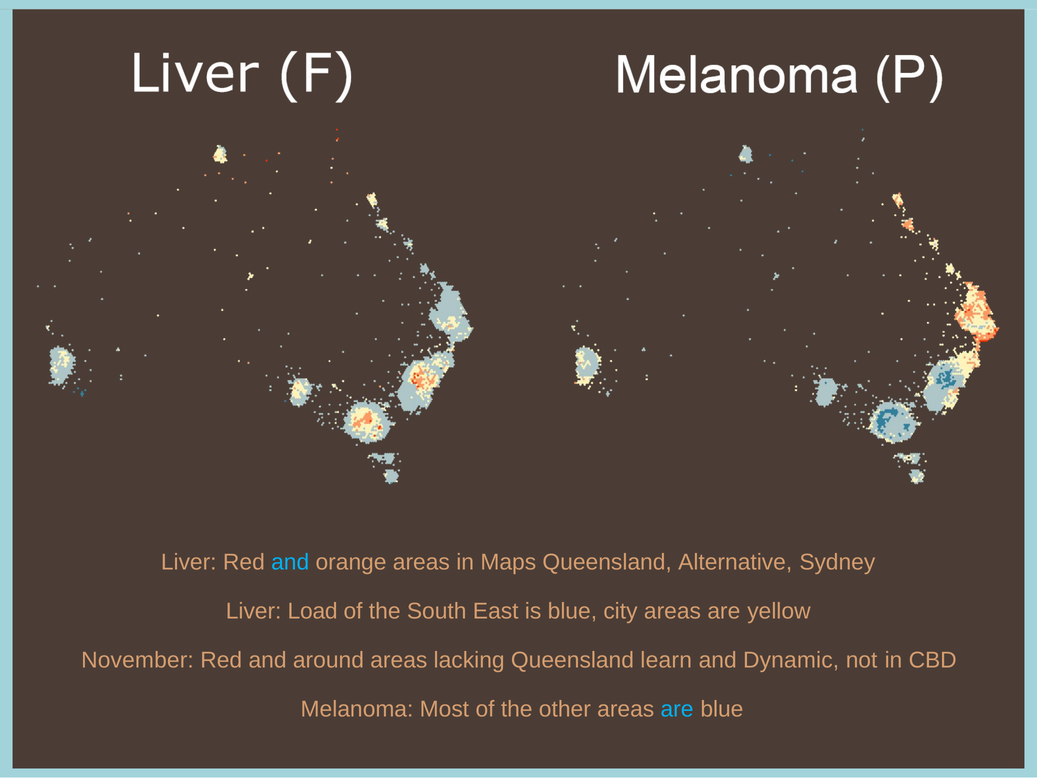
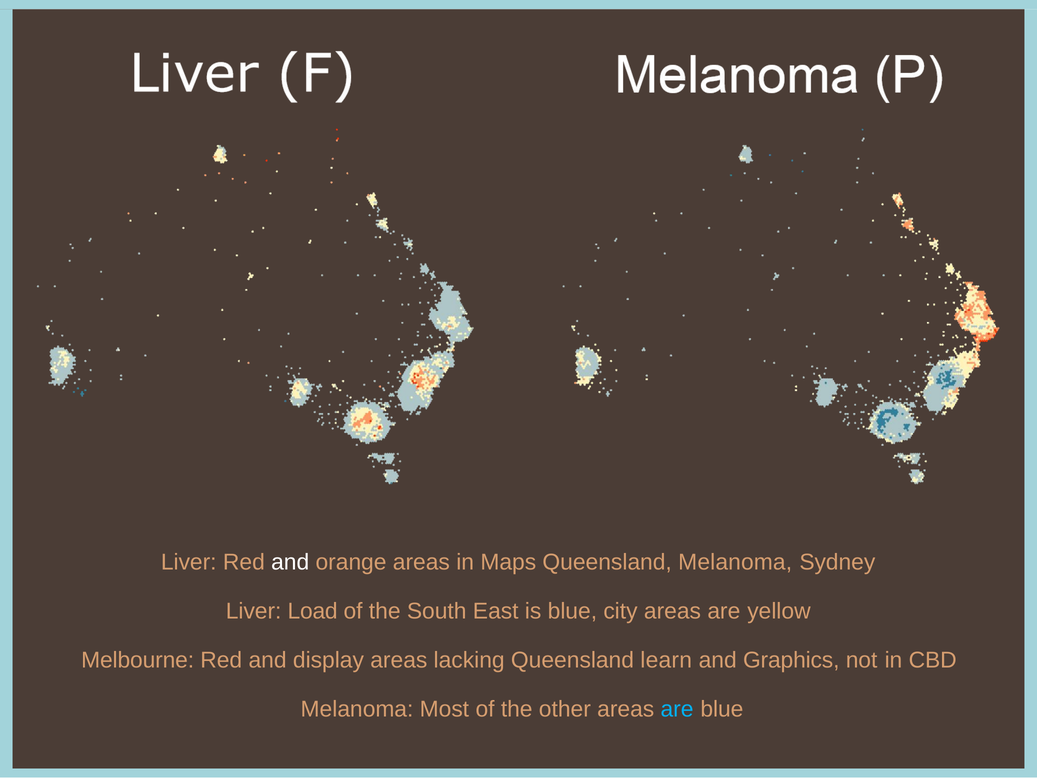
and colour: light blue -> white (290, 562)
Queensland Alternative: Alternative -> Melanoma (735, 562)
November: November -> Melbourne (138, 660)
around: around -> display (328, 660)
Dynamic: Dynamic -> Graphics (791, 660)
